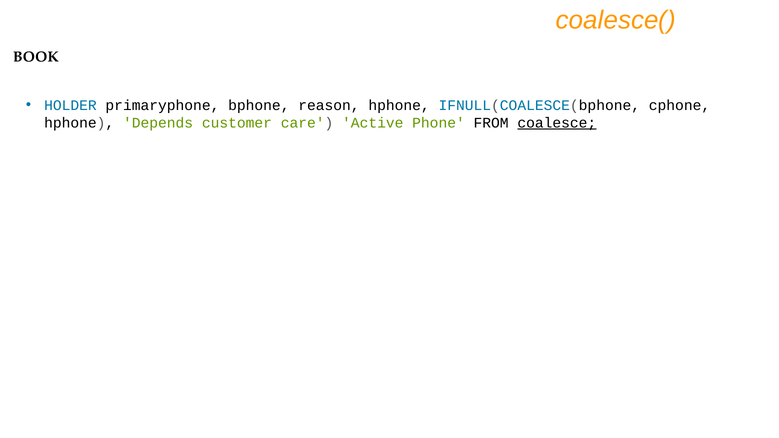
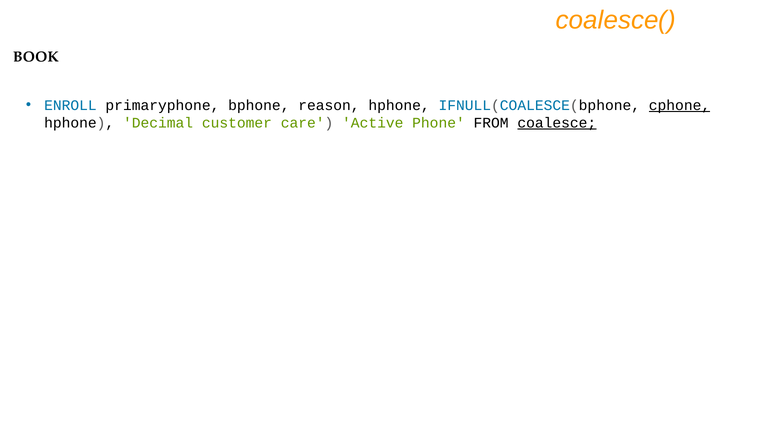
HOLDER: HOLDER -> ENROLL (70, 105)
cphone underline: none -> present (680, 105)
Depends: Depends -> Decimal (158, 123)
